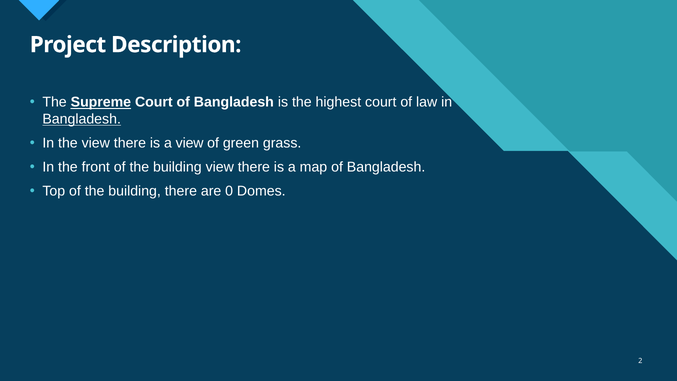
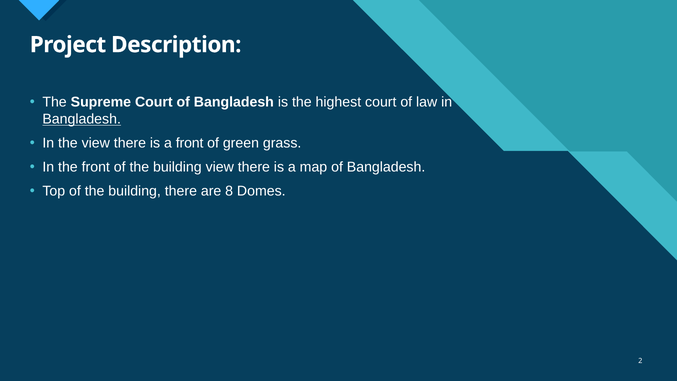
Supreme underline: present -> none (101, 102)
a view: view -> front (190, 143)
0: 0 -> 8 (229, 191)
